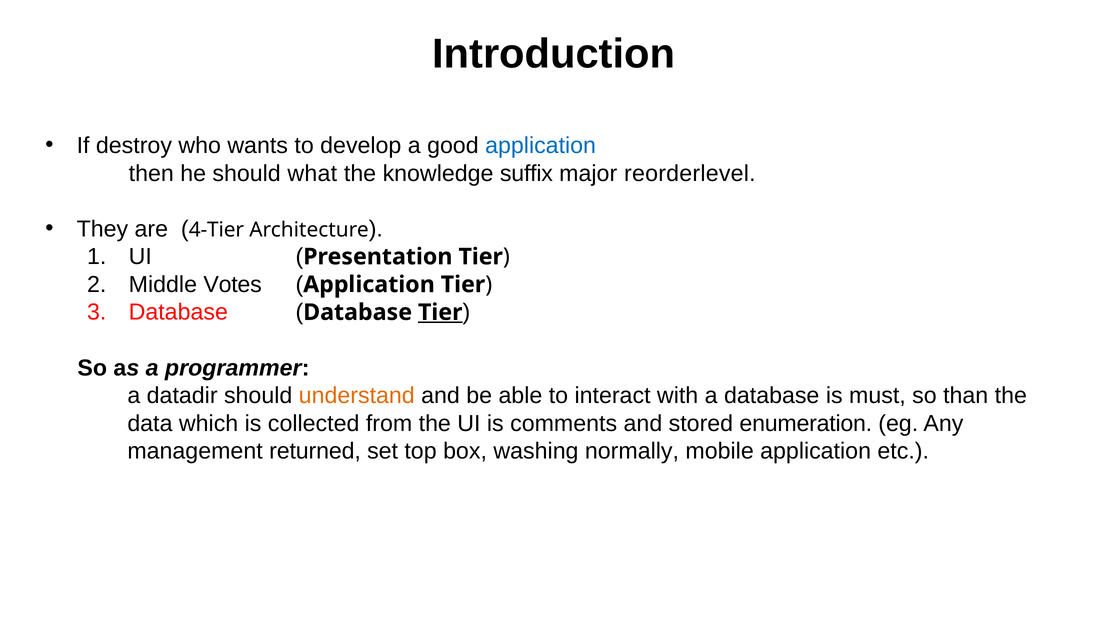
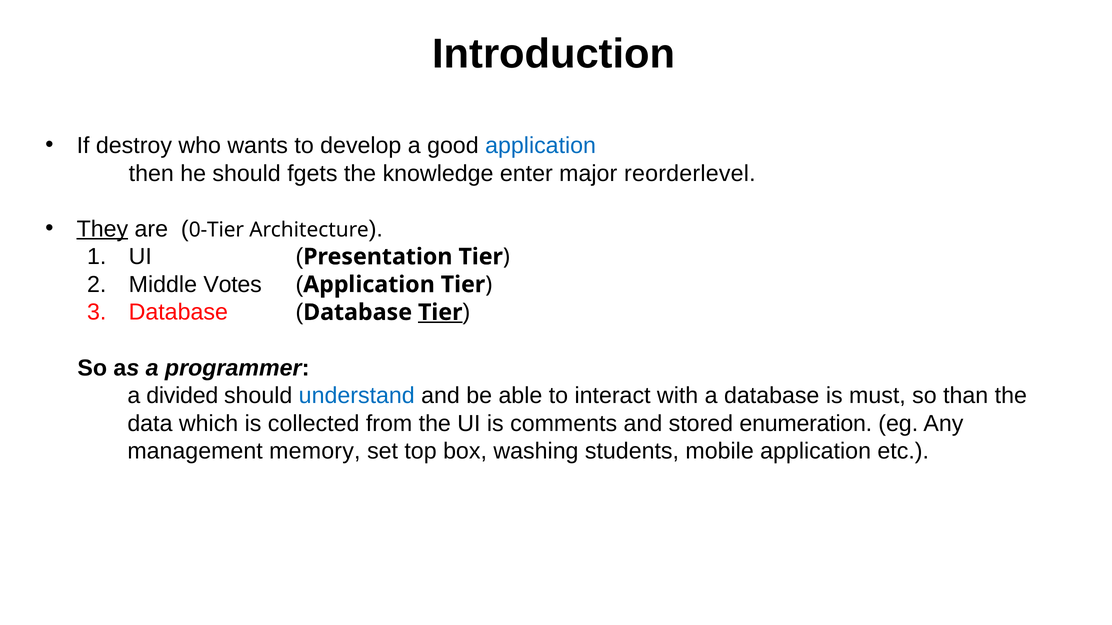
what: what -> fgets (312, 173)
suffix: suffix -> enter (526, 173)
They underline: none -> present (102, 229)
4-Tier: 4-Tier -> 0-Tier (216, 230)
datadir: datadir -> divided (182, 396)
understand colour: orange -> blue (357, 396)
returned: returned -> memory (315, 452)
normally: normally -> students (632, 452)
